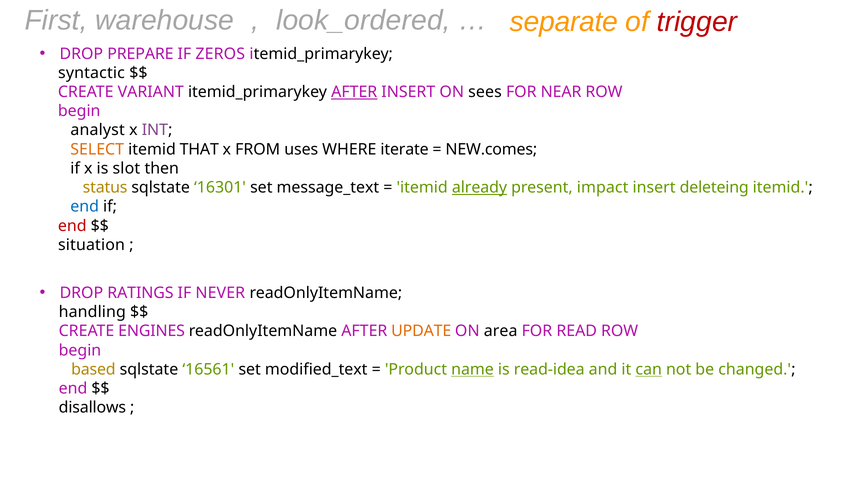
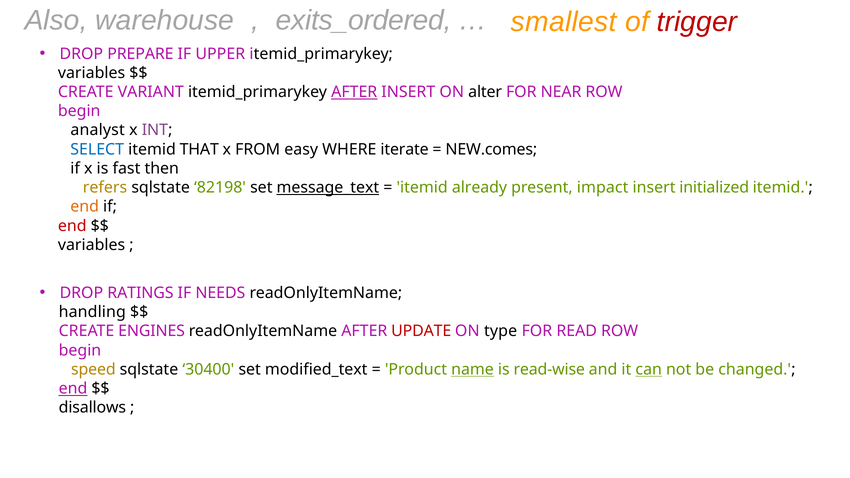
First: First -> Also (56, 20)
look_ordered: look_ordered -> exits_ordered (364, 20)
separate: separate -> smallest (564, 22)
ZEROS: ZEROS -> UPPER (220, 54)
syntactic: syntactic -> variables (92, 73)
sees: sees -> alter (485, 92)
SELECT colour: orange -> blue (97, 149)
uses: uses -> easy (301, 149)
slot: slot -> fast (126, 169)
status: status -> refers (105, 188)
16301: 16301 -> 82198 (220, 188)
message_text underline: none -> present (328, 188)
already underline: present -> none (480, 188)
deleteing: deleteing -> initialized (714, 188)
end colour: blue -> orange (85, 207)
situation: situation -> variables (92, 245)
NEVER: NEVER -> NEEDS (220, 293)
UPDATE colour: orange -> red (421, 331)
area: area -> type (501, 331)
based: based -> speed (93, 370)
16561: 16561 -> 30400 (208, 370)
read-idea: read-idea -> read-wise (549, 370)
end underline: none -> present (73, 389)
